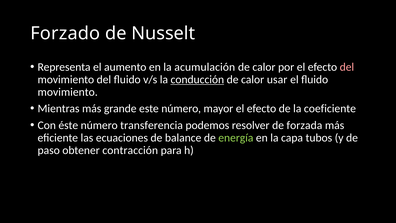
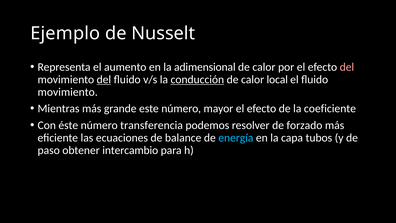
Forzado: Forzado -> Ejemplo (65, 33)
acumulación: acumulación -> adimensional (205, 67)
del underline: none -> present (104, 79)
usar: usar -> local (277, 79)
forzada: forzada -> forzado (304, 125)
energía colour: light green -> light blue (236, 138)
contracción: contracción -> intercambio (130, 150)
